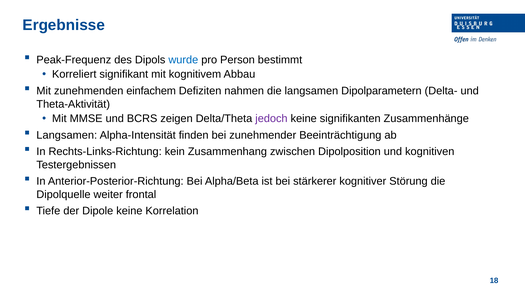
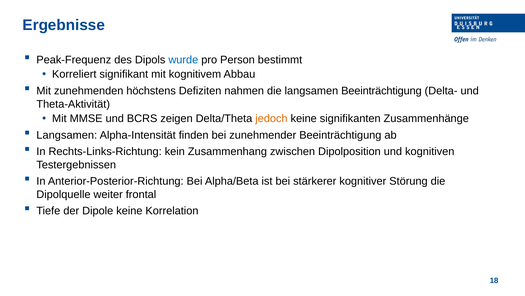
einfachem: einfachem -> höchstens (151, 91)
langsamen Dipolparametern: Dipolparametern -> Beeinträchtigung (381, 91)
jedoch colour: purple -> orange (271, 118)
